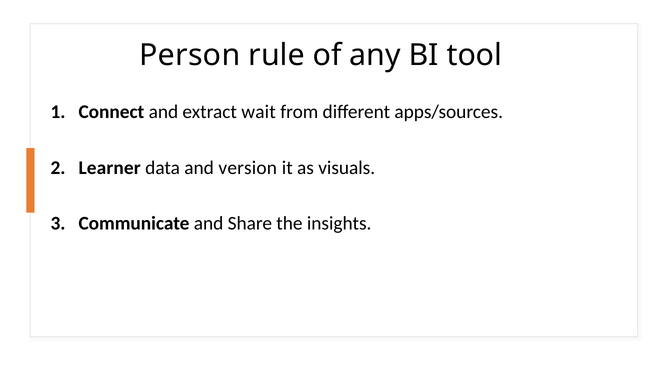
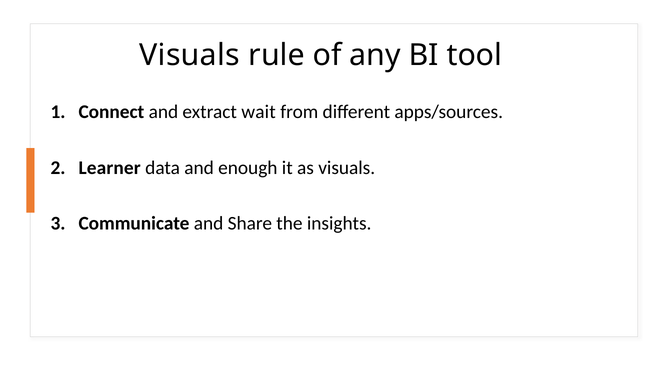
Person: Person -> Visuals (190, 55)
version: version -> enough (248, 168)
